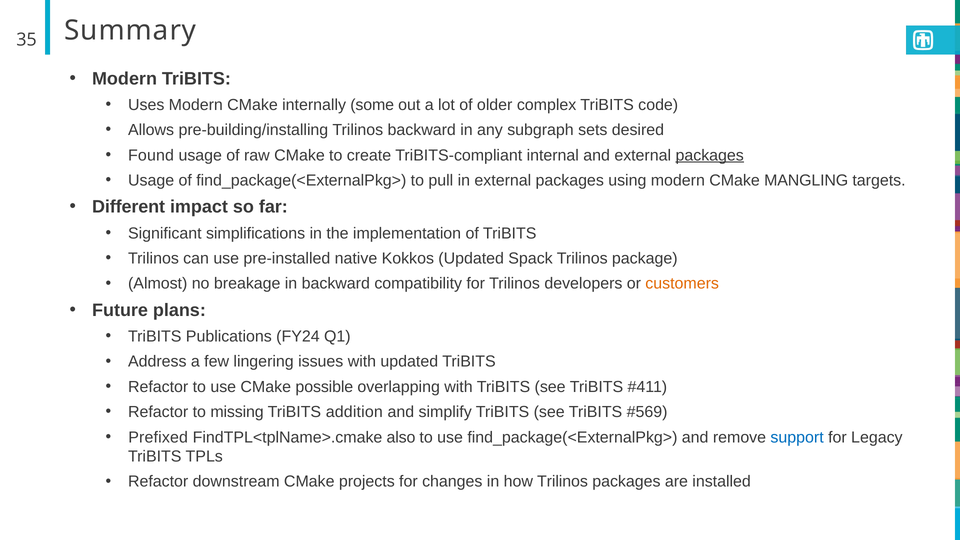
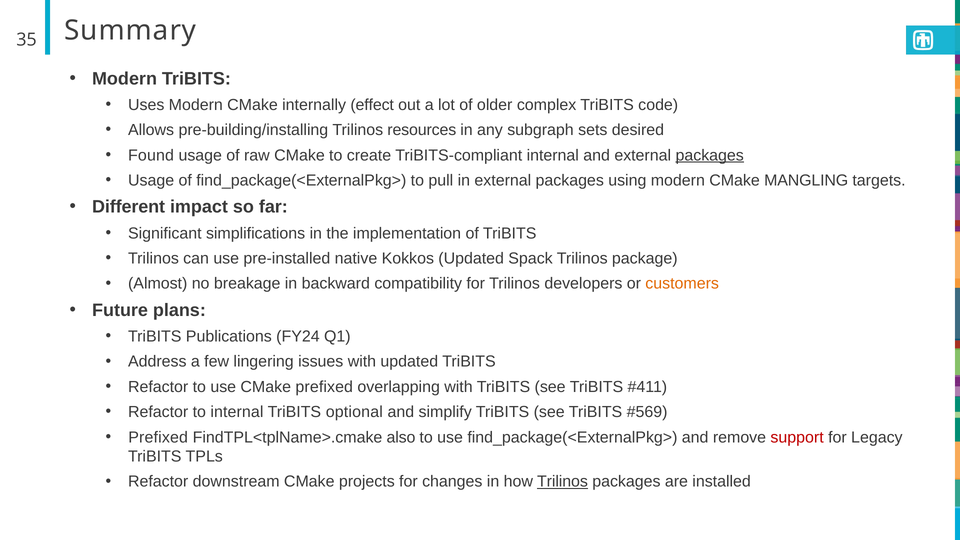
some: some -> effect (372, 105)
Trilinos backward: backward -> resources (422, 130)
CMake possible: possible -> prefixed (324, 387)
to missing: missing -> internal (237, 412)
addition: addition -> optional (354, 412)
support colour: blue -> red (797, 437)
Trilinos underline: none -> present (562, 482)
